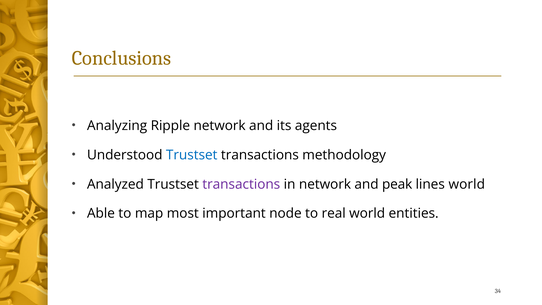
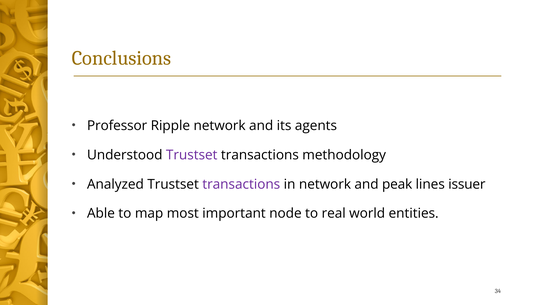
Analyzing: Analyzing -> Professor (117, 126)
Trustset colour: blue -> purple (192, 155)
lines world: world -> issuer (467, 184)
